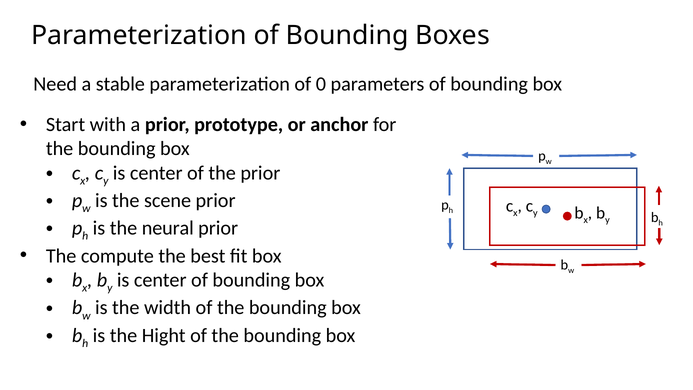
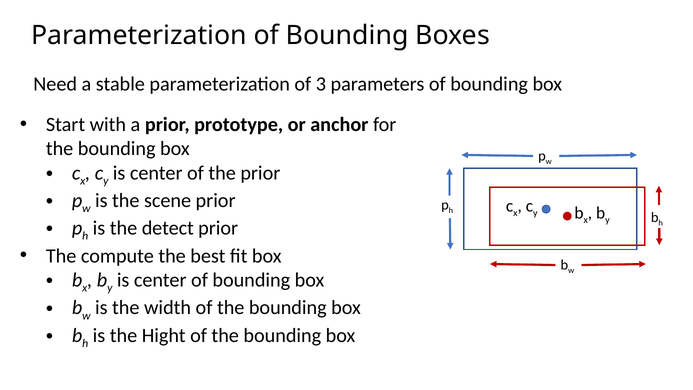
0: 0 -> 3 (321, 84)
neural: neural -> detect (168, 228)
